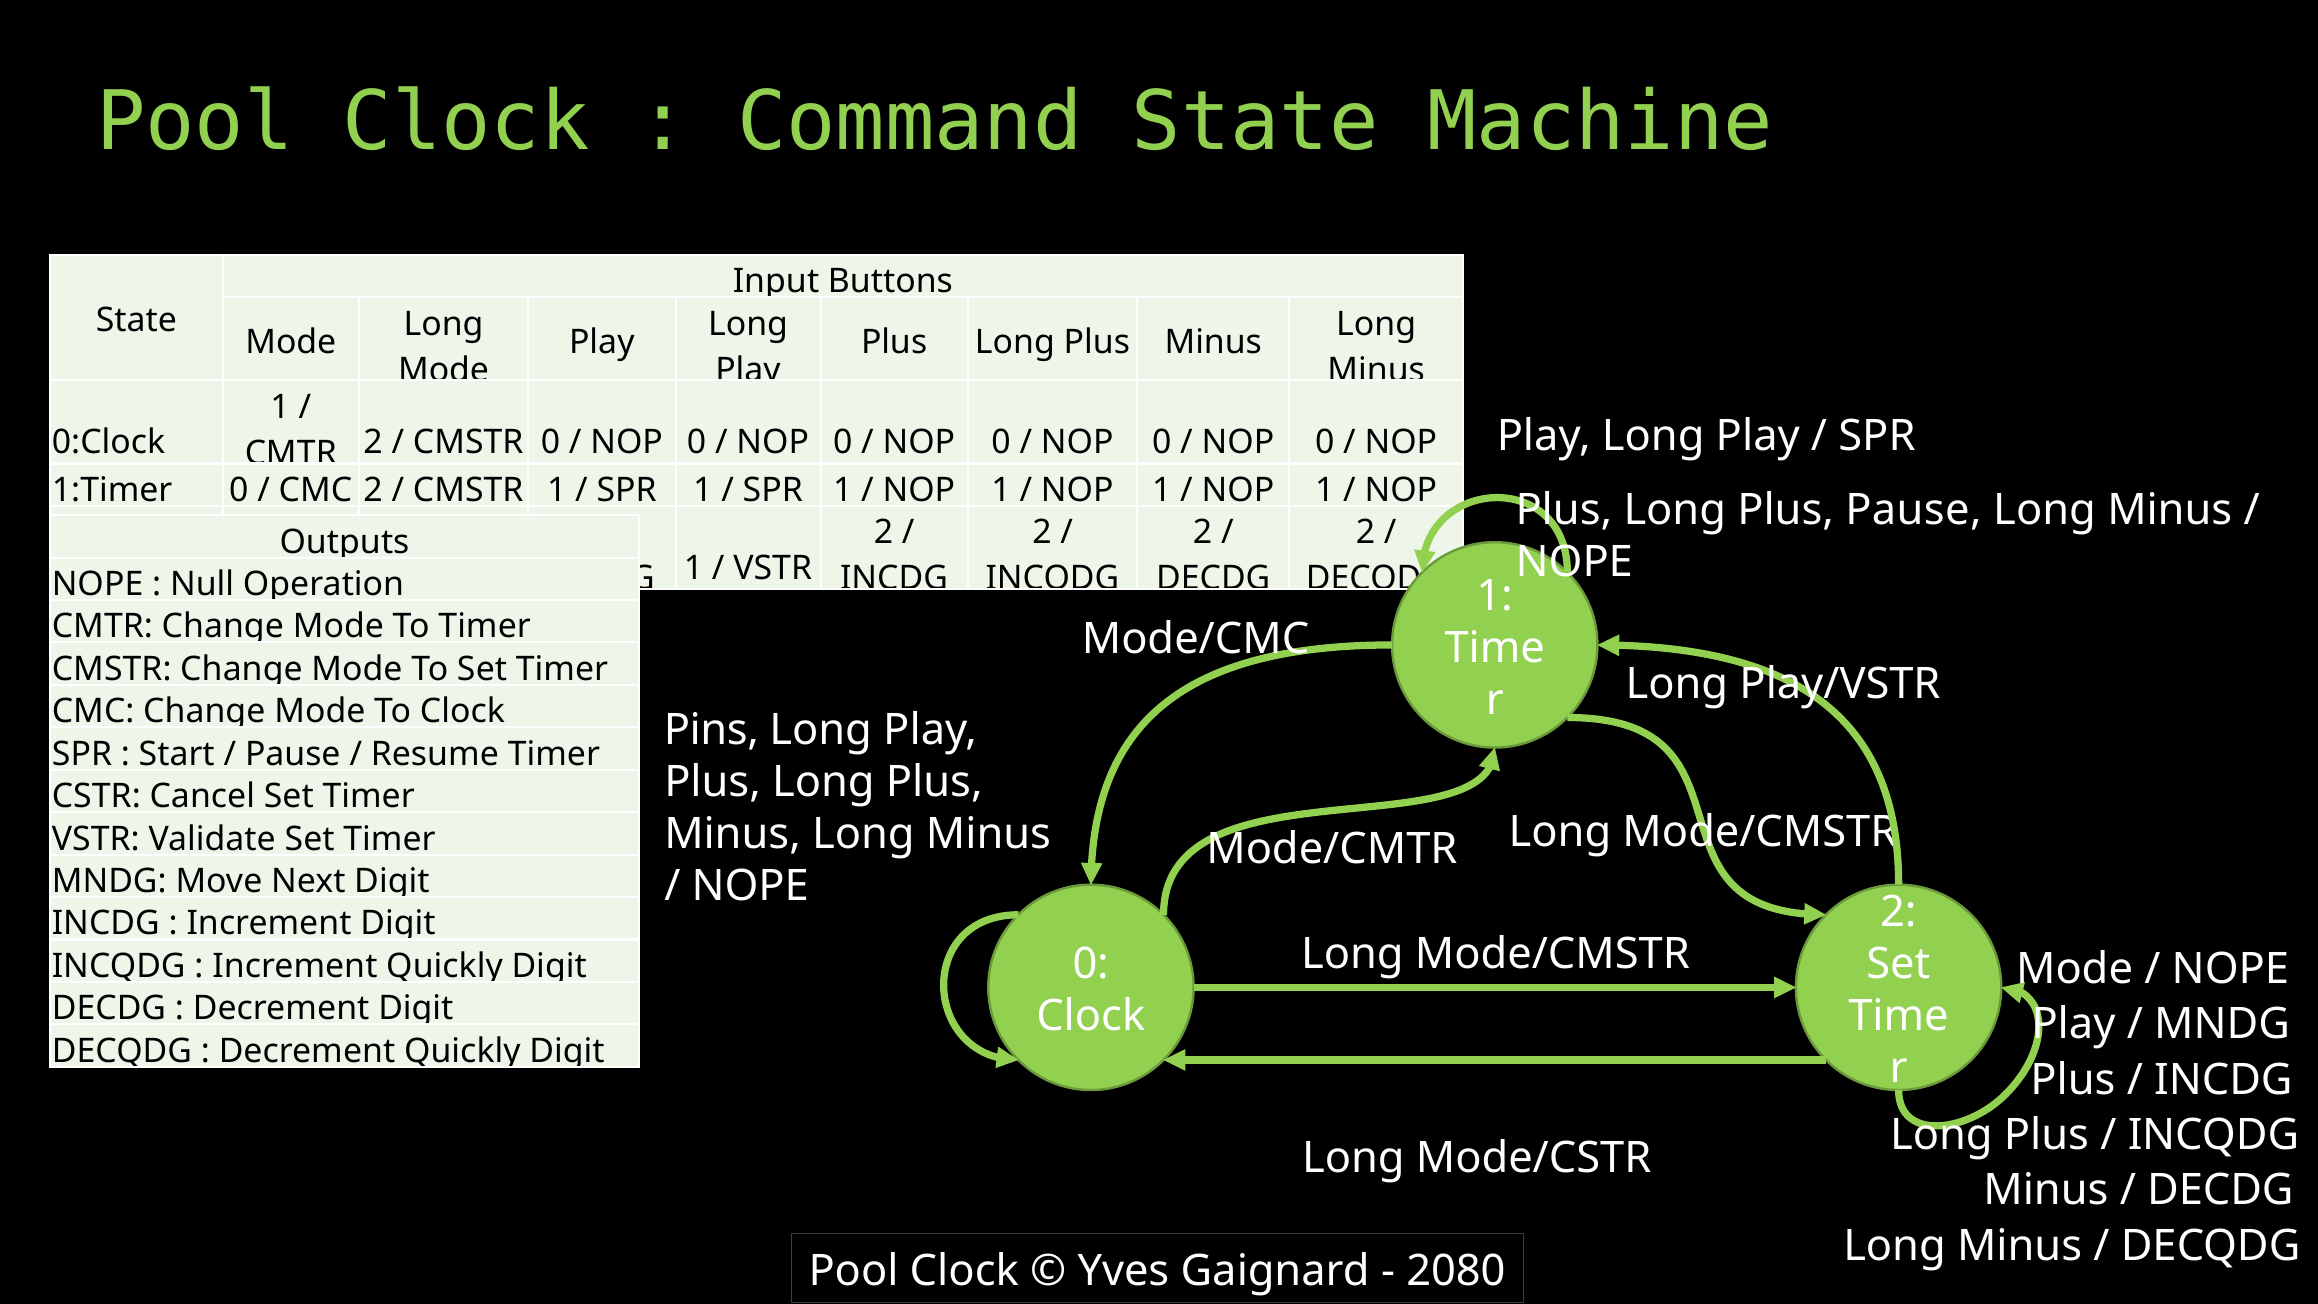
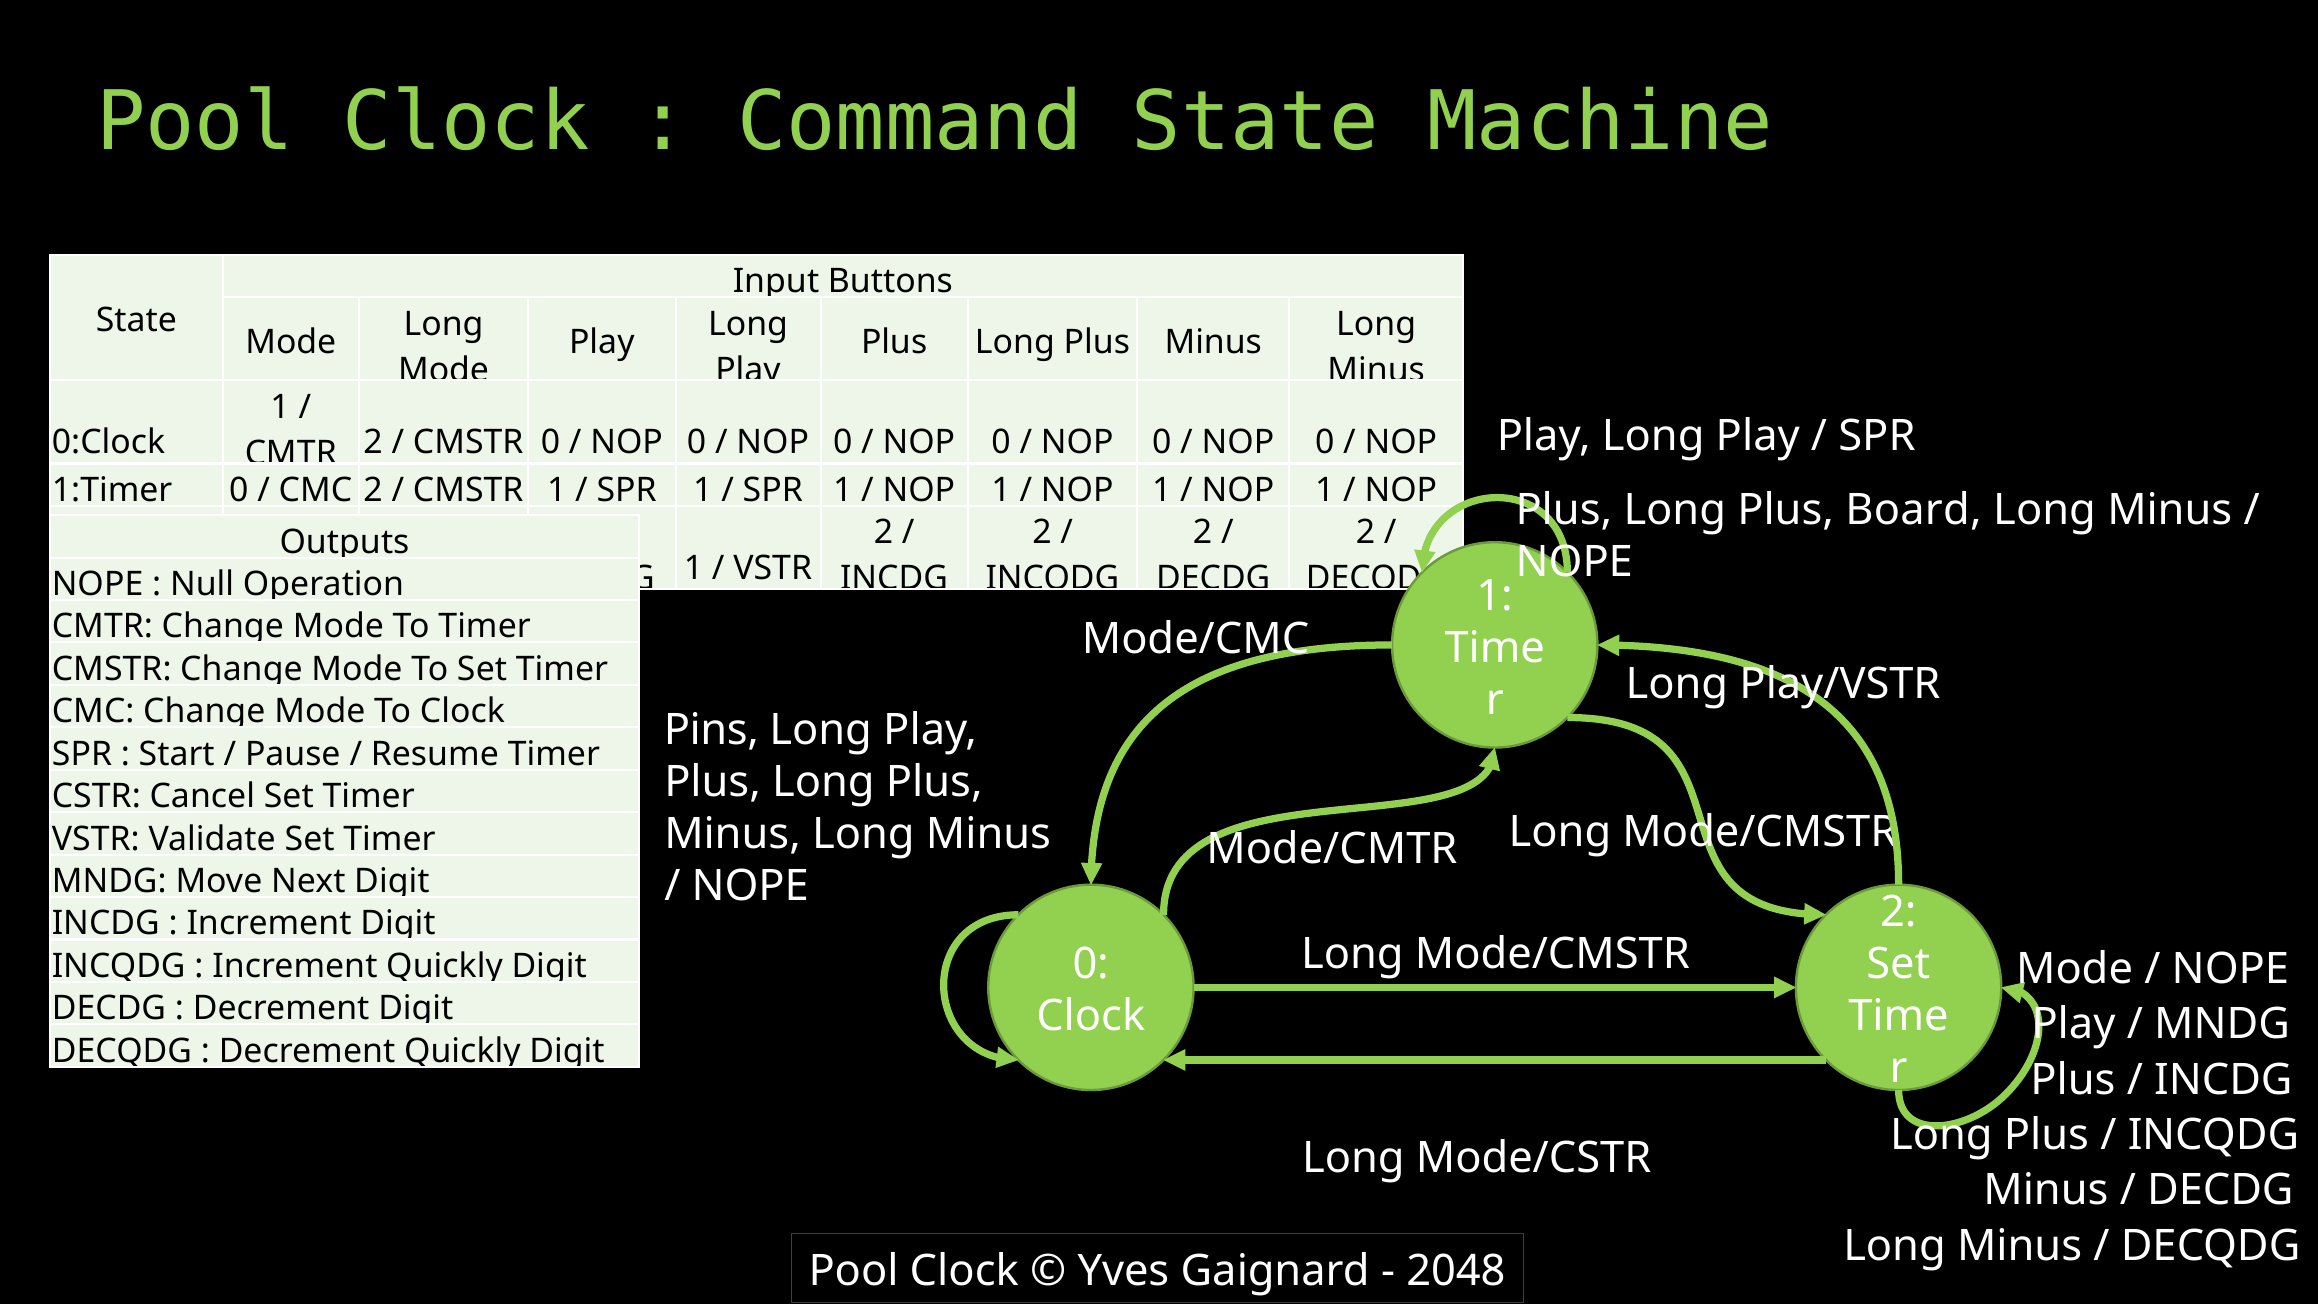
Plus Pause: Pause -> Board (1914, 510)
2080: 2080 -> 2048 (1456, 1271)
